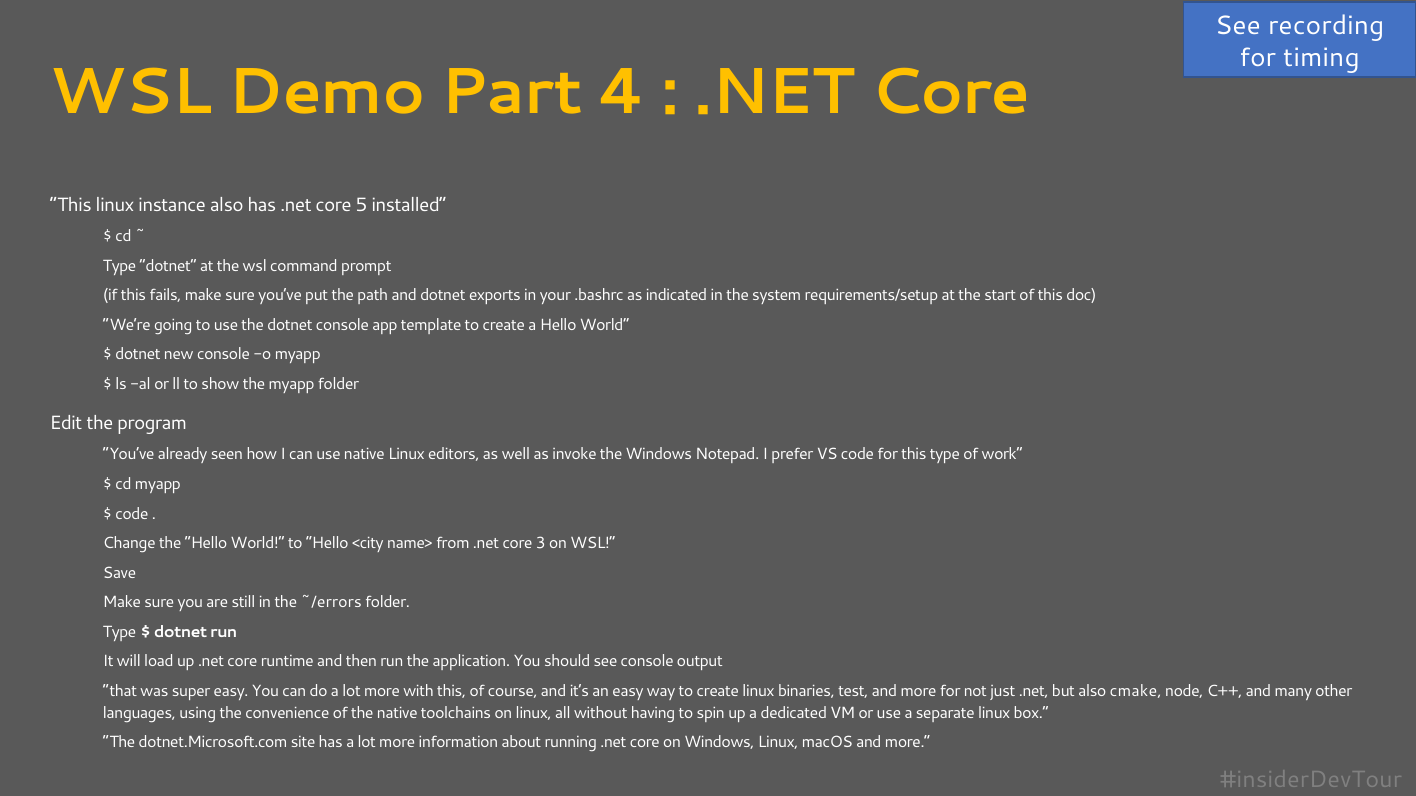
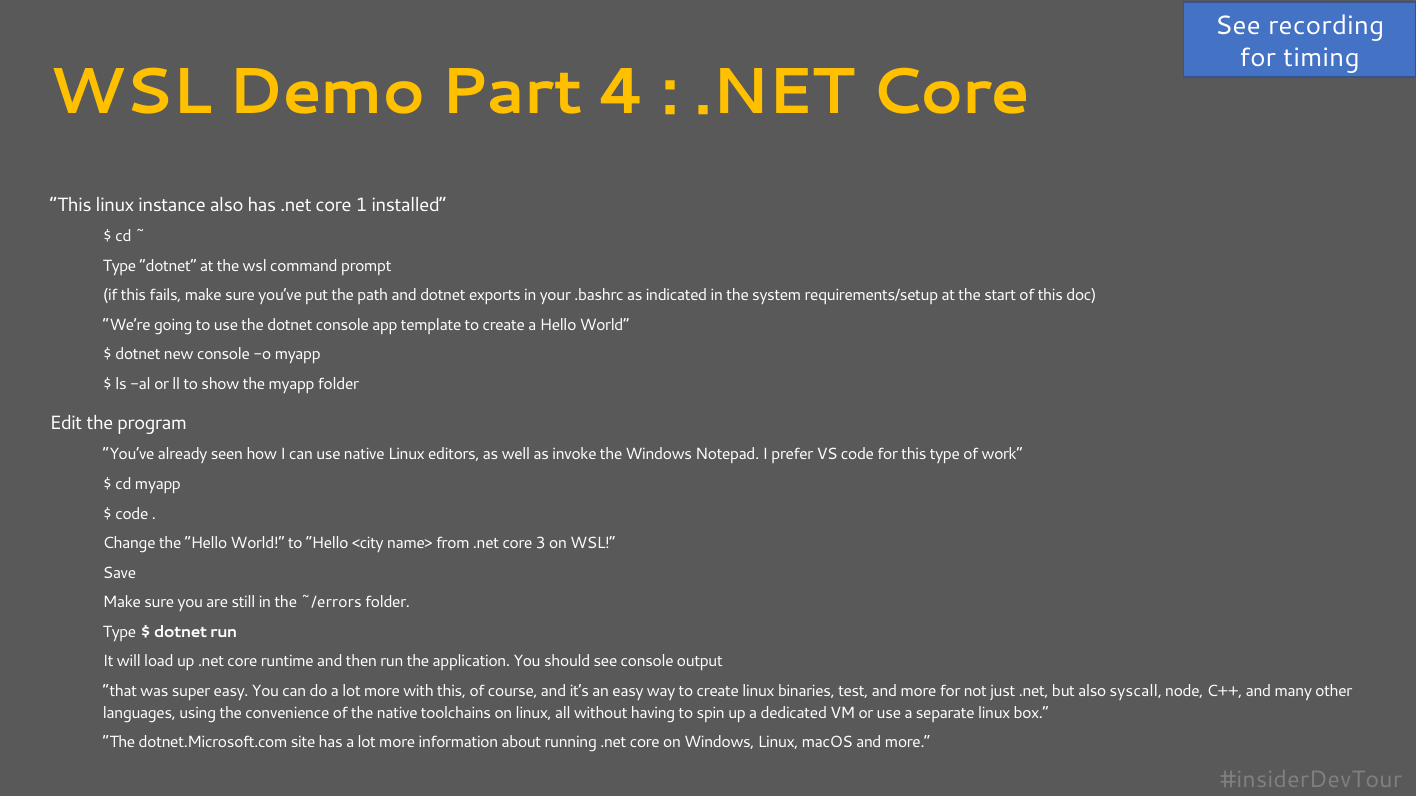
5: 5 -> 1 (362, 205)
cmake: cmake -> syscall (1136, 691)
